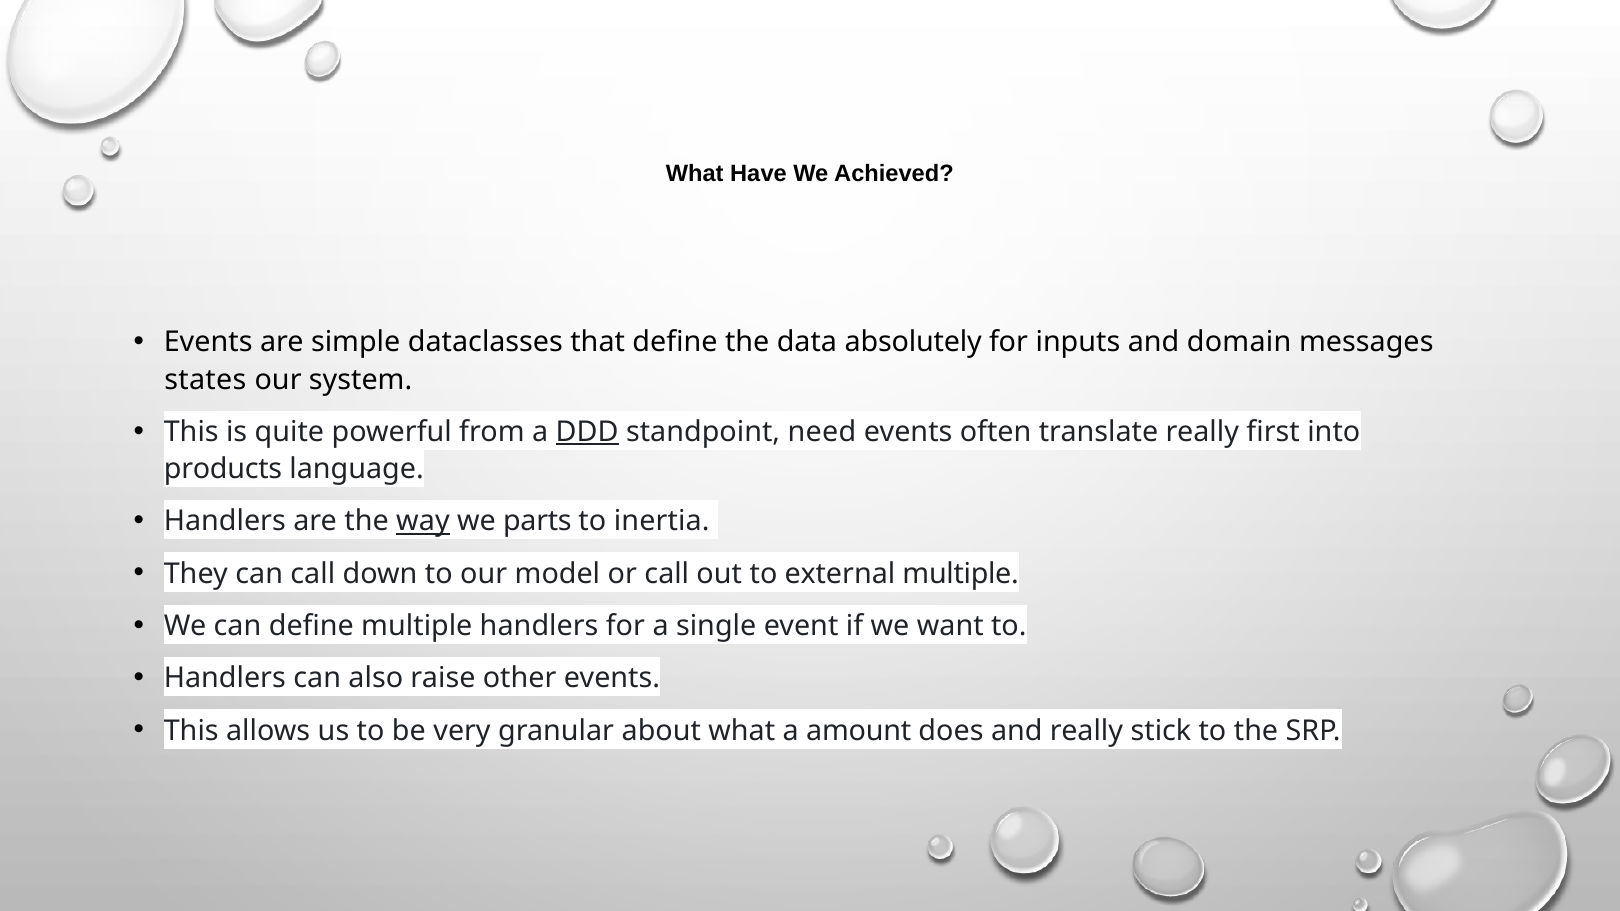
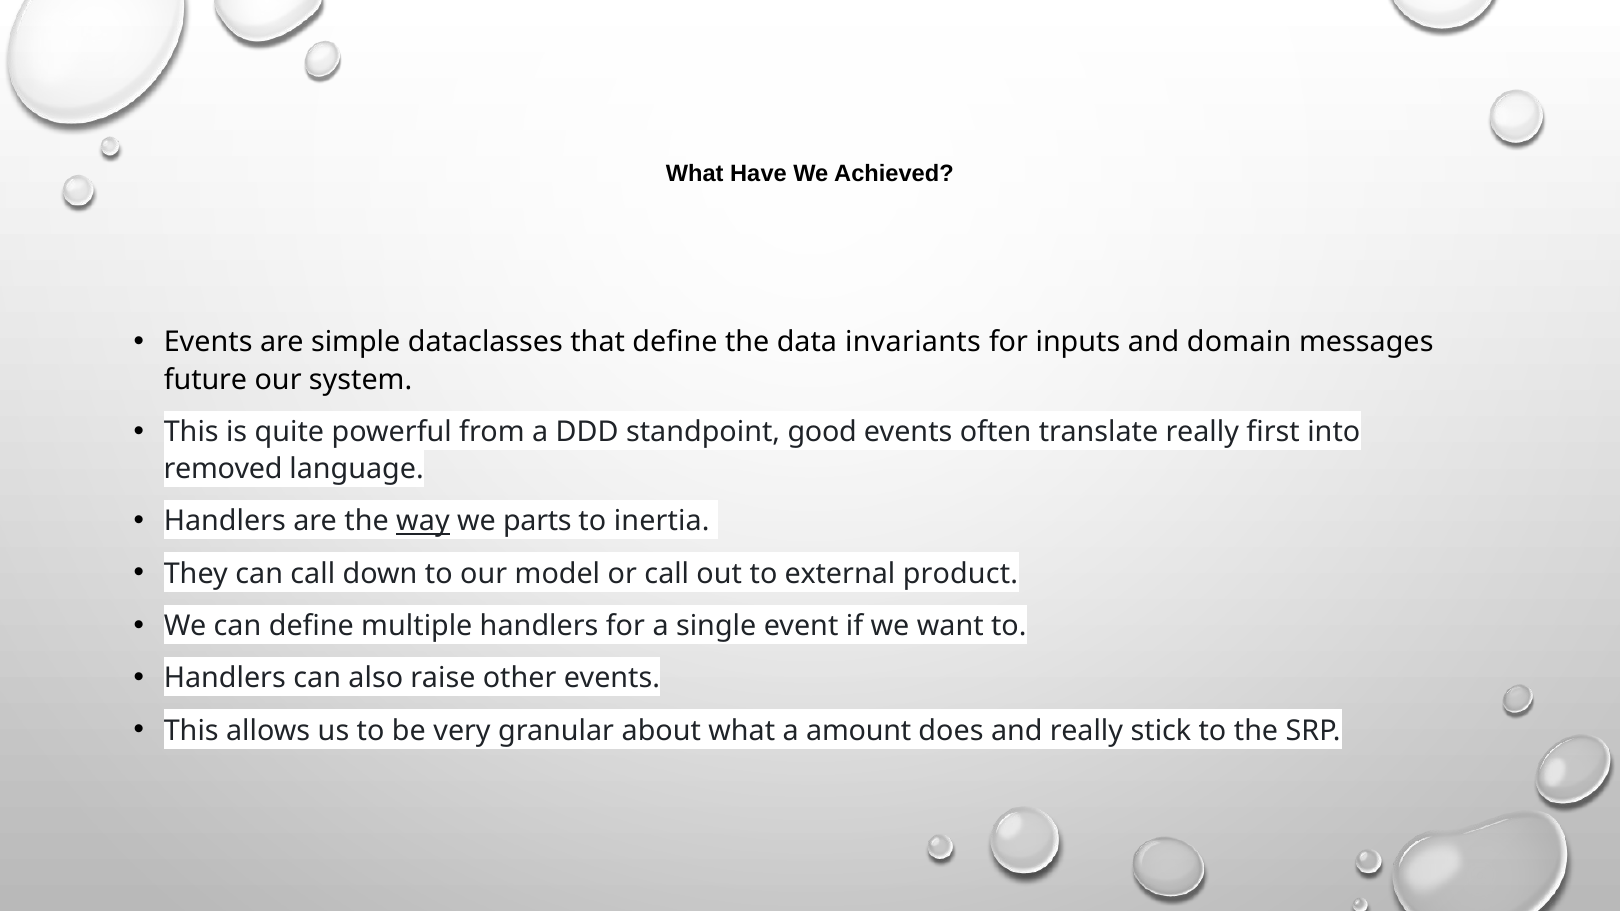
absolutely: absolutely -> invariants (913, 343)
states: states -> future (206, 380)
DDD underline: present -> none (587, 432)
need: need -> good (822, 432)
products: products -> removed (223, 469)
external multiple: multiple -> product (960, 574)
